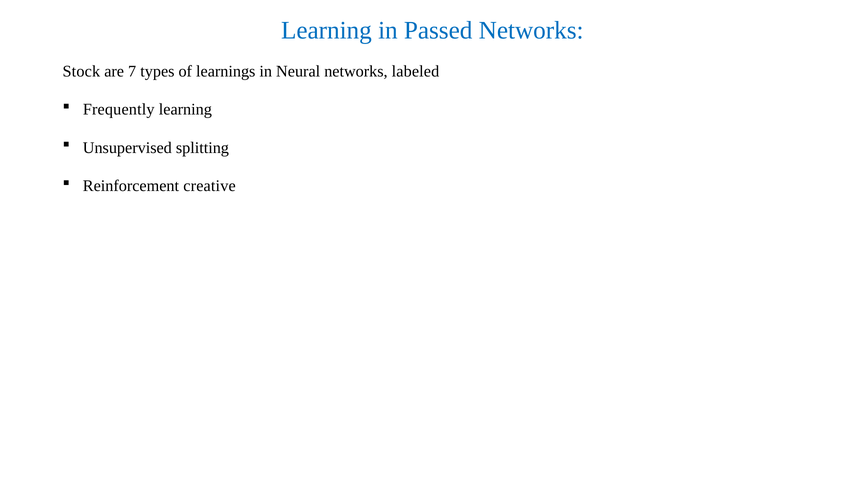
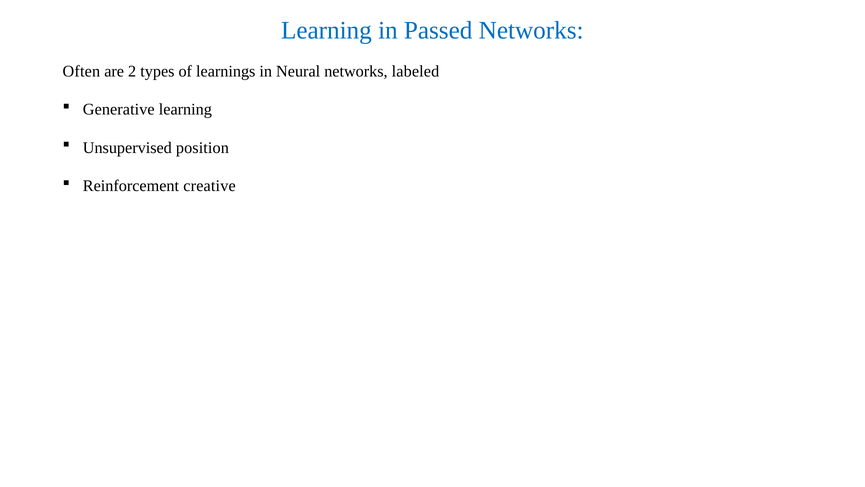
Stock: Stock -> Often (81, 71)
7: 7 -> 2 (132, 71)
Frequently: Frequently -> Generative (119, 109)
splitting: splitting -> position (202, 148)
